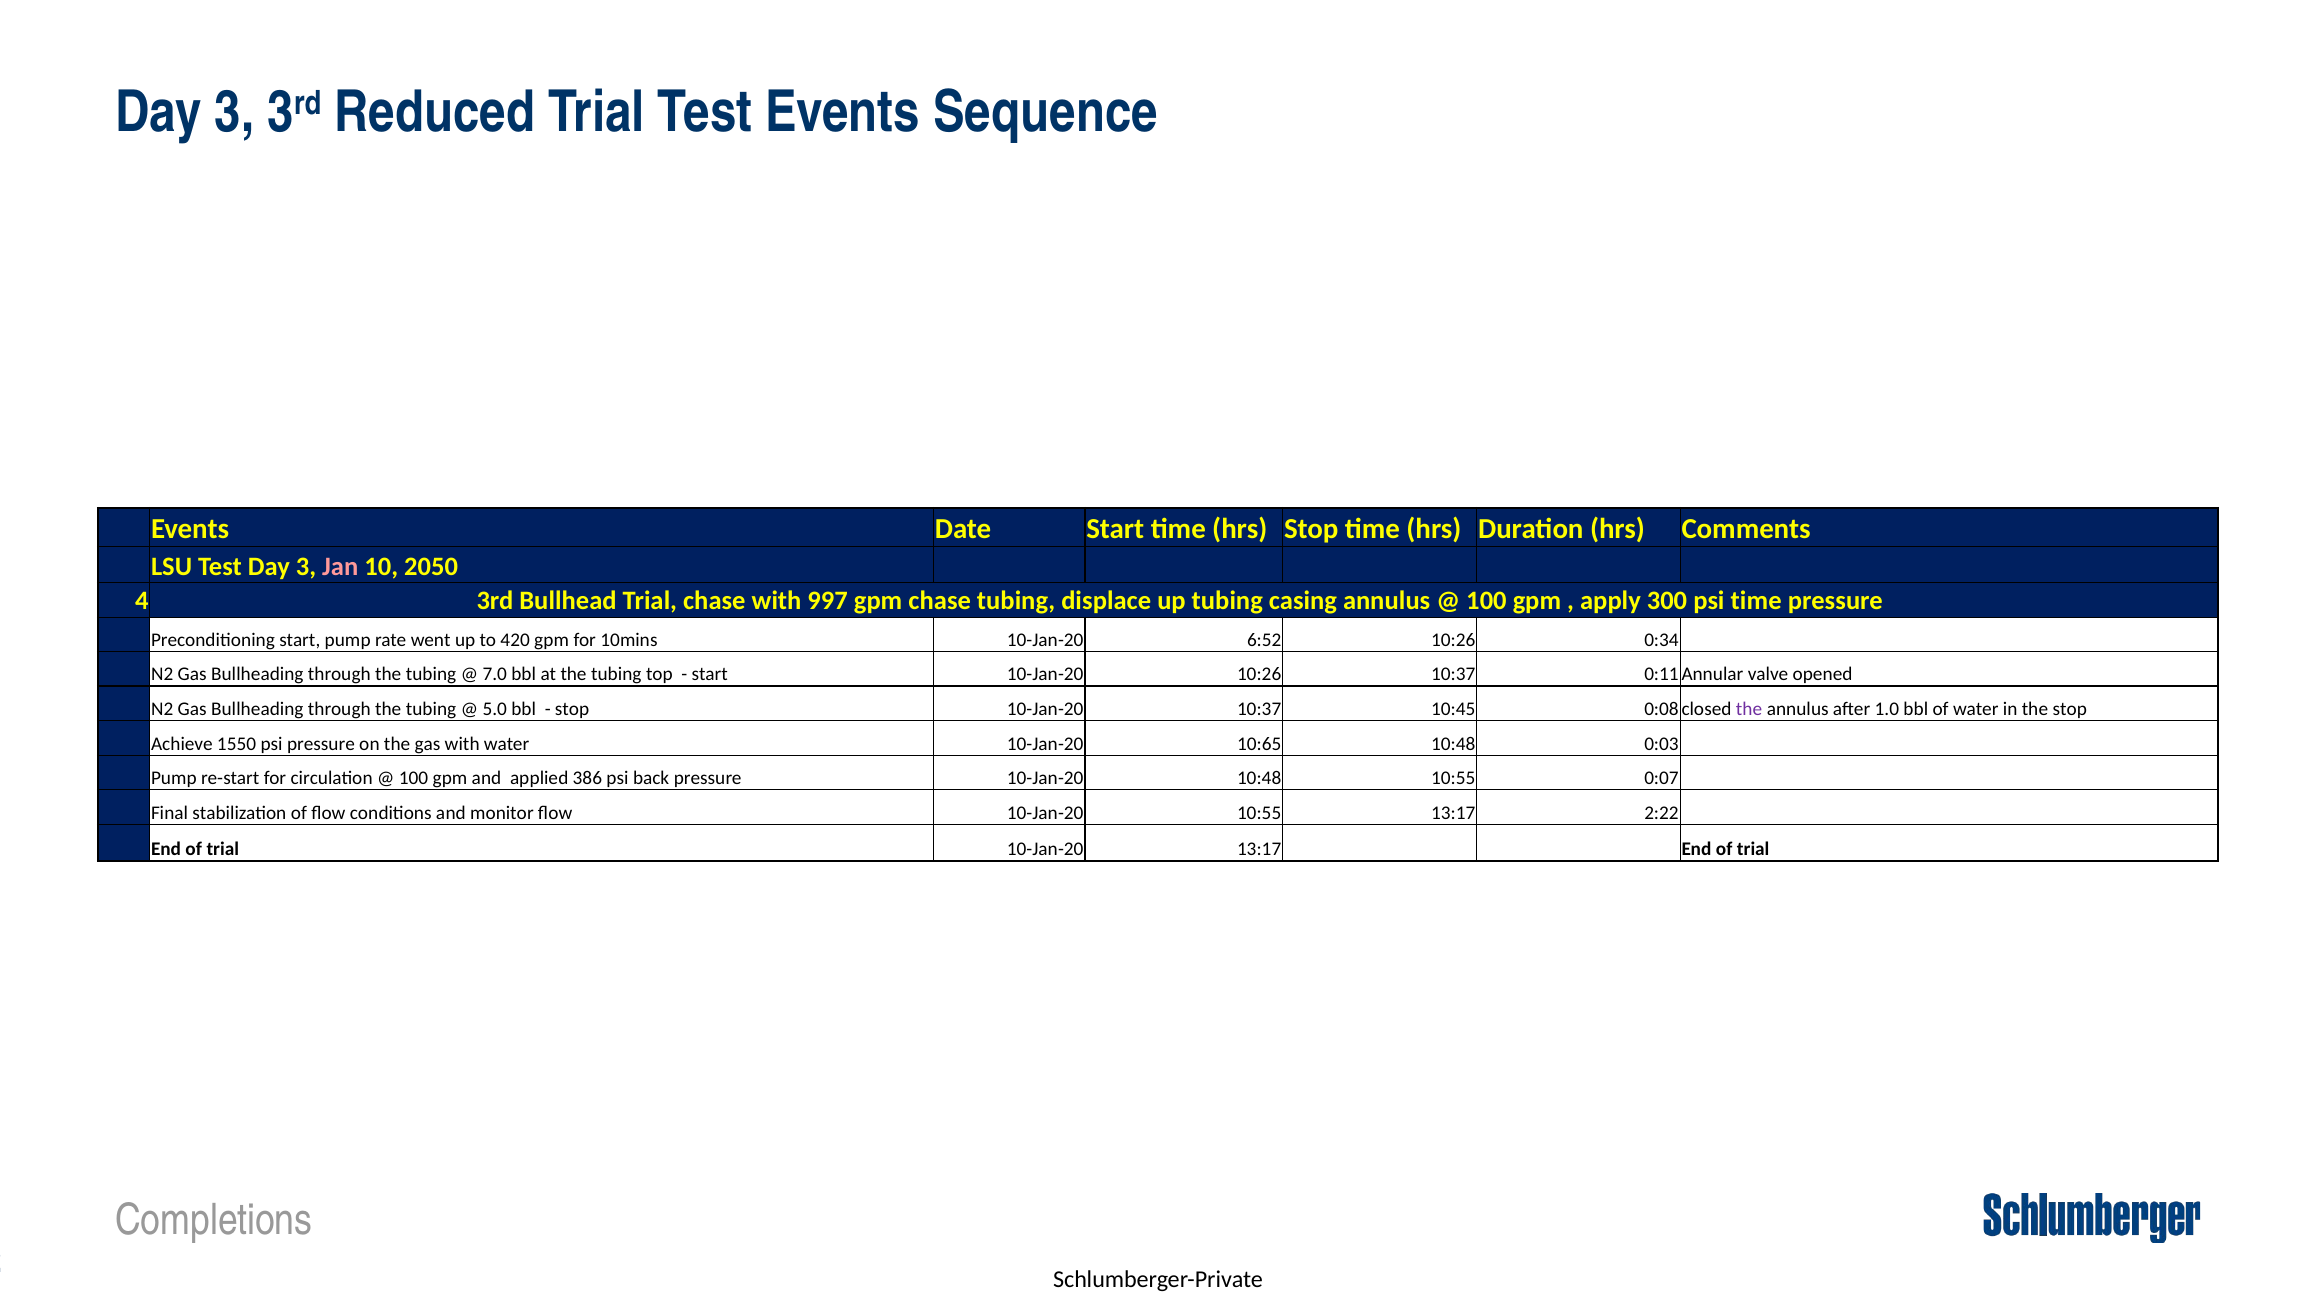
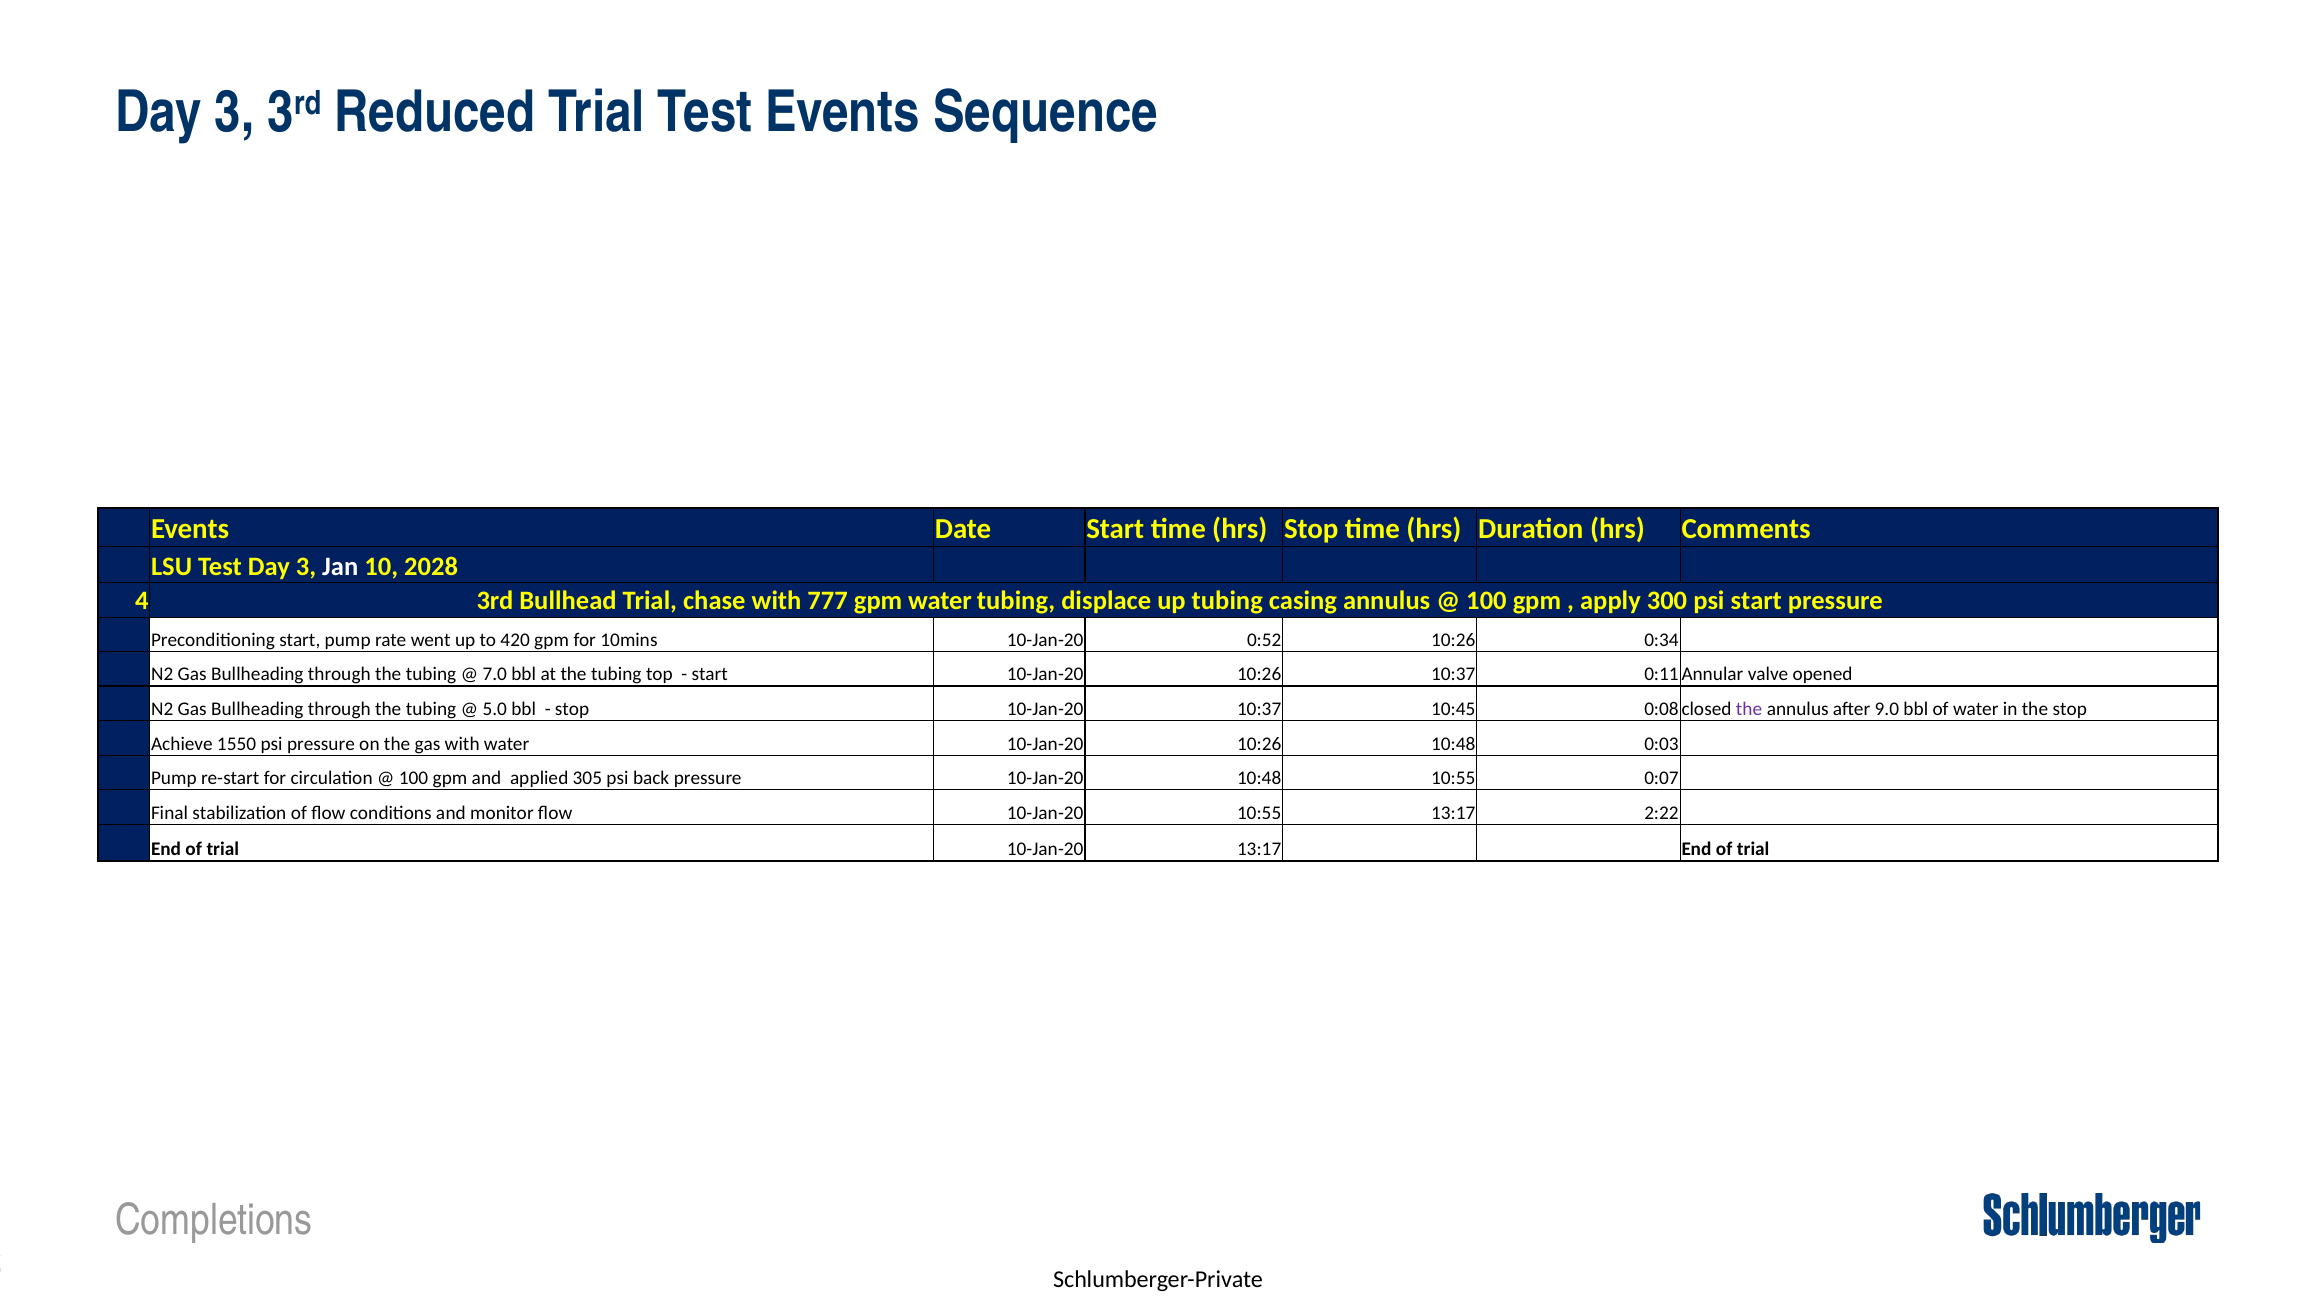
Jan colour: pink -> white (340, 566)
2050: 2050 -> 2028 (431, 566)
997: 997 -> 777 (828, 601)
gpm chase: chase -> water (940, 601)
psi time: time -> start (1756, 601)
6:52: 6:52 -> 0:52 (1264, 640)
1.0: 1.0 -> 9.0 (1887, 709)
water 10-Jan-20 10:65: 10:65 -> 10:26 (1259, 744)
386: 386 -> 305 (587, 778)
